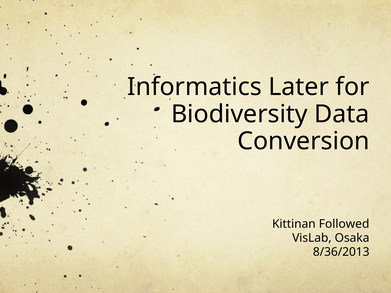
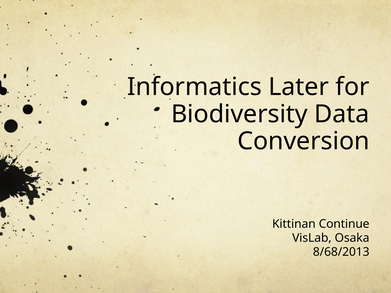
Followed: Followed -> Continue (344, 224)
8/36/2013: 8/36/2013 -> 8/68/2013 (341, 252)
